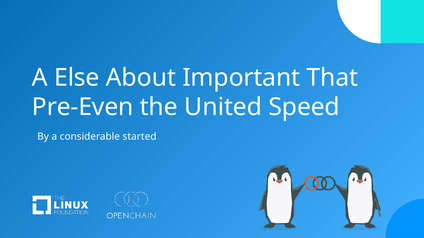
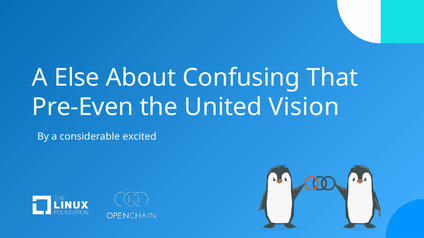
Important: Important -> Confusing (241, 78)
Speed: Speed -> Vision (304, 107)
started: started -> excited (140, 137)
